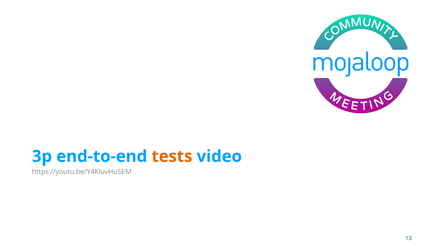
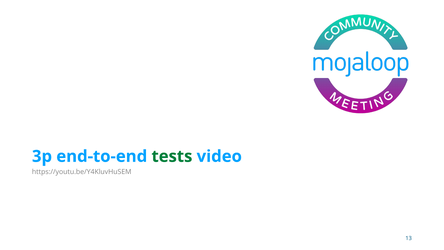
tests colour: orange -> green (172, 156)
